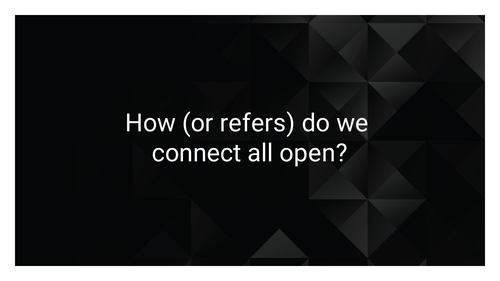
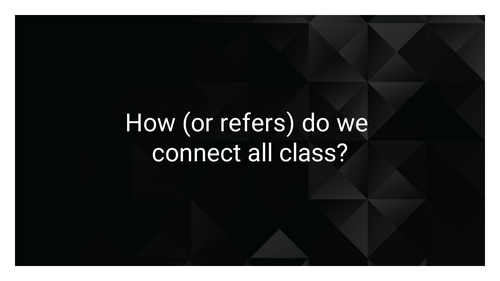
open: open -> class (314, 153)
